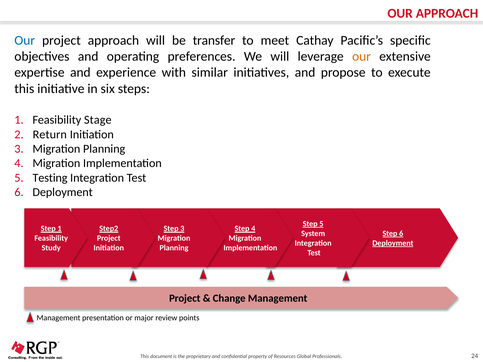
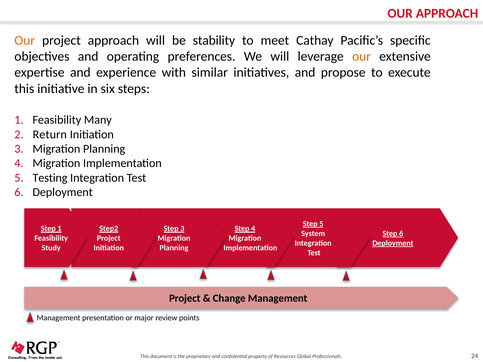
Our colour: blue -> orange (25, 40)
transfer: transfer -> stability (214, 40)
Stage: Stage -> Many (98, 120)
